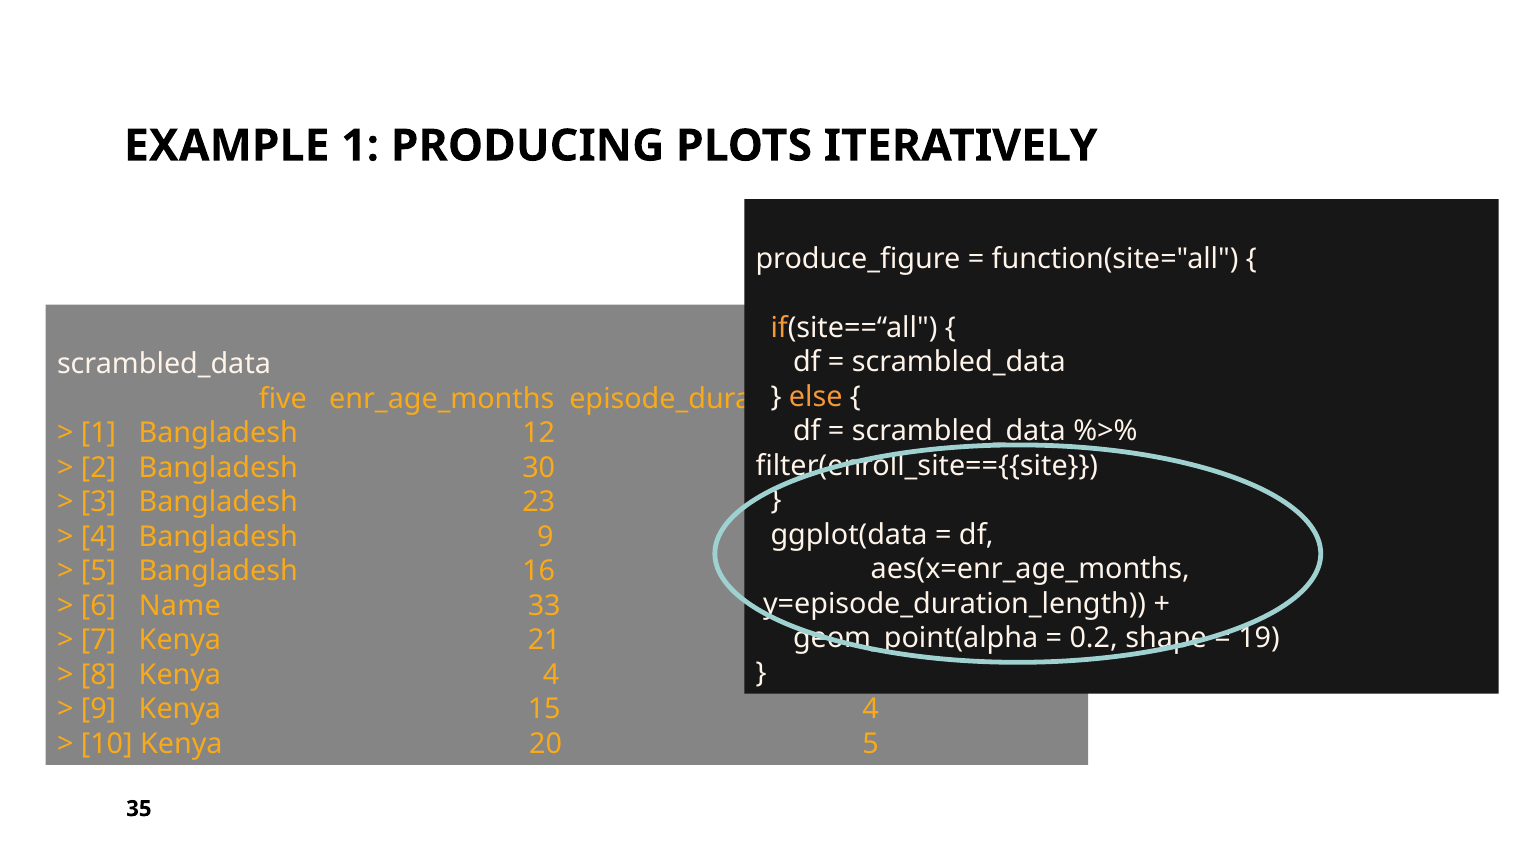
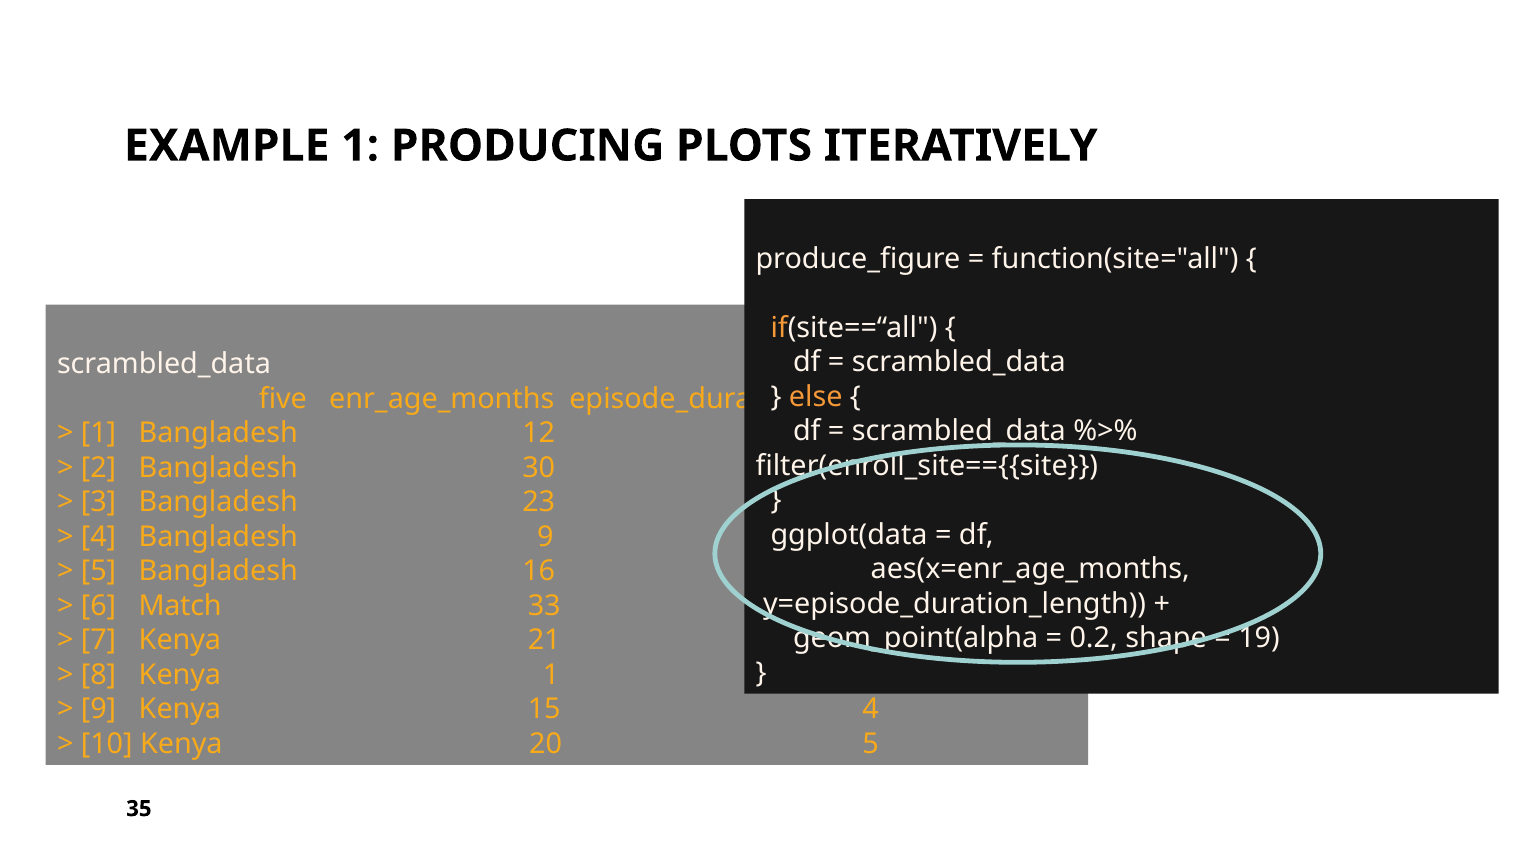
Name: Name -> Match (180, 606)
Kenya 4: 4 -> 1 (551, 675)
